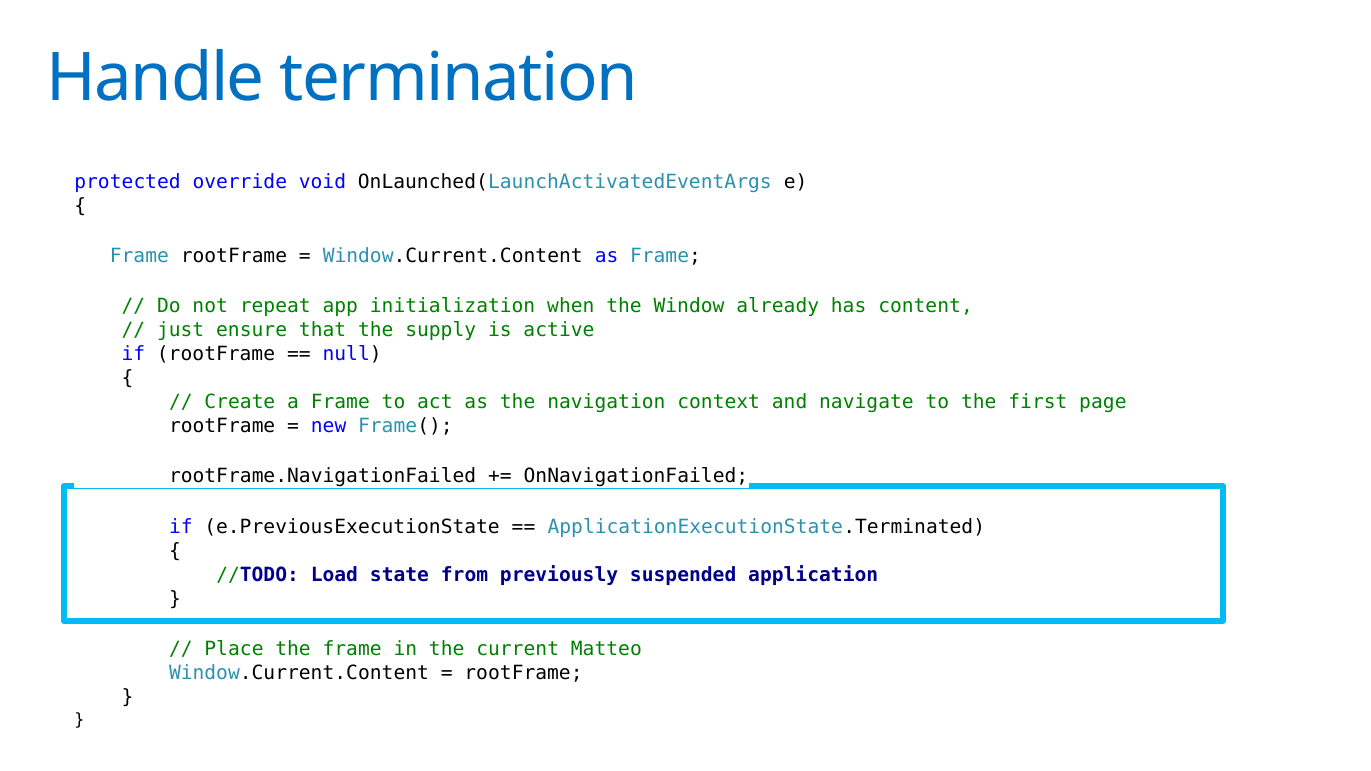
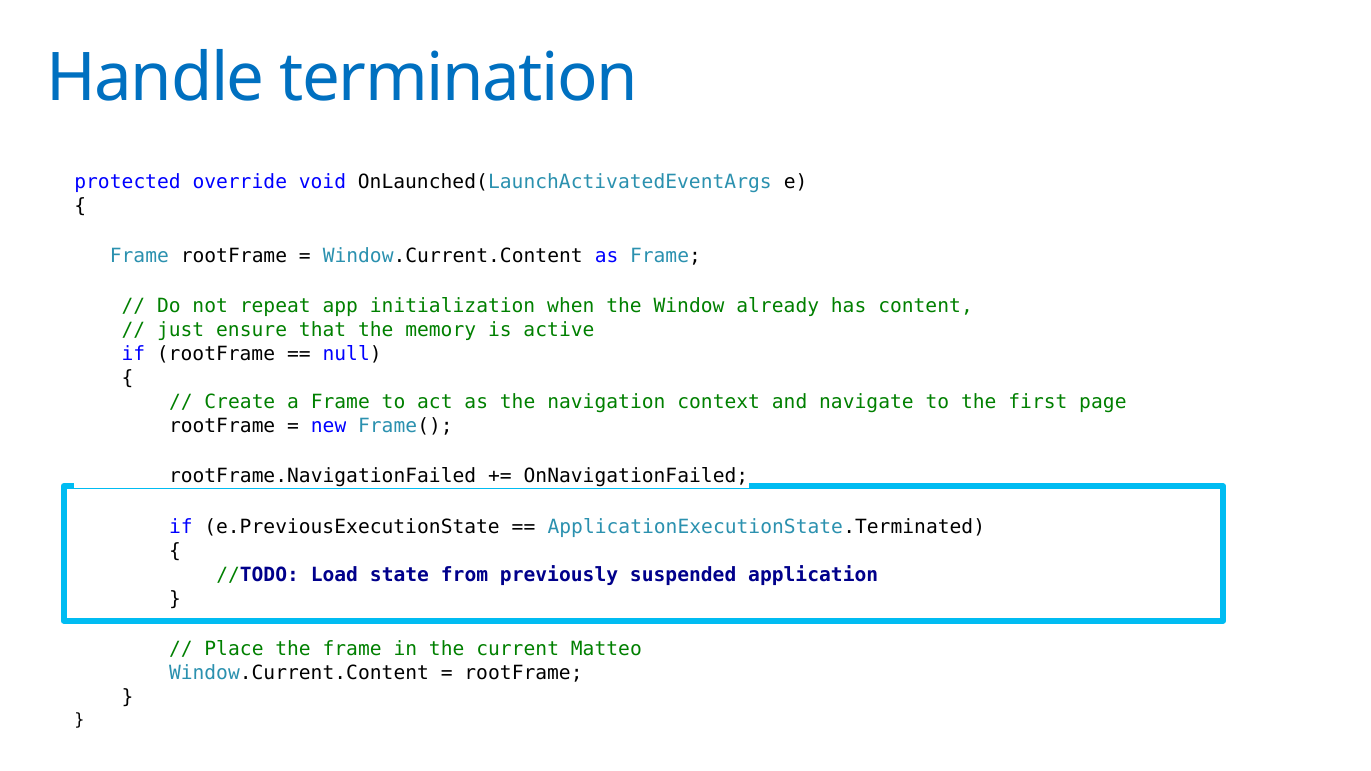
supply: supply -> memory (441, 330)
